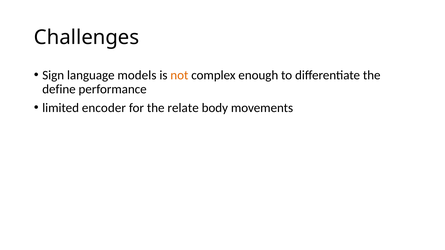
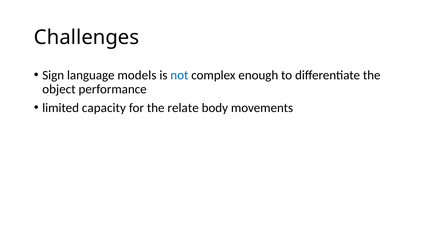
not colour: orange -> blue (179, 75)
define: define -> object (59, 89)
encoder: encoder -> capacity (104, 108)
